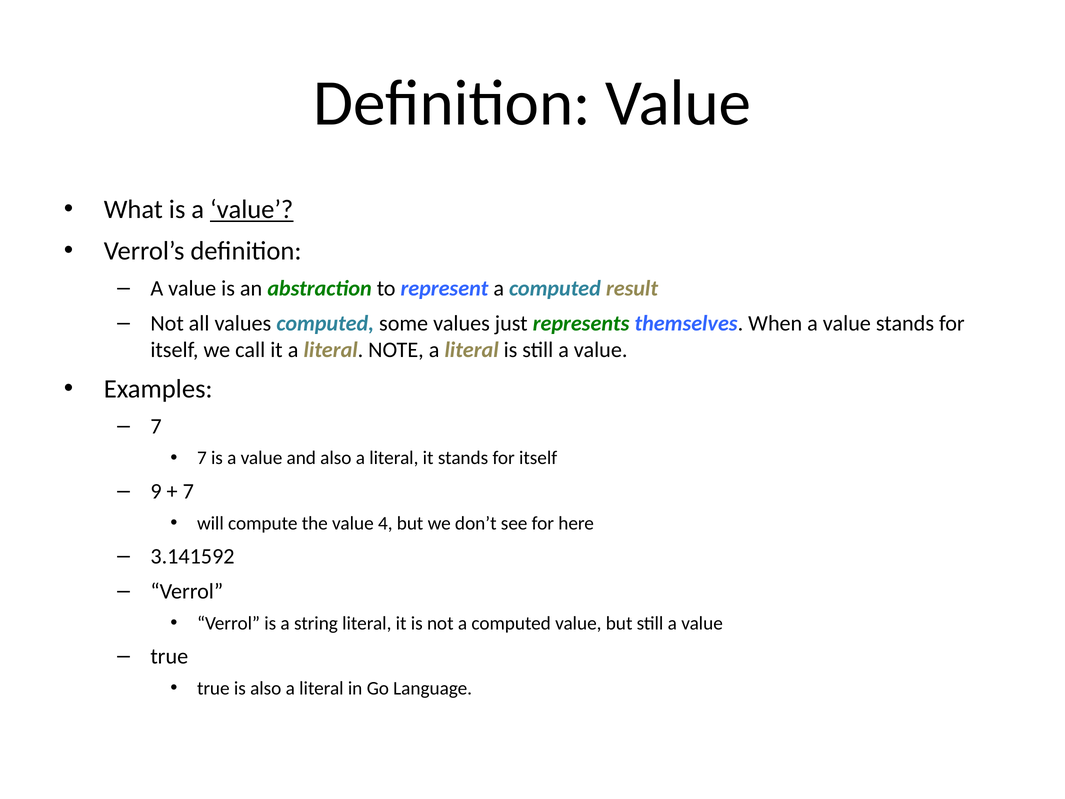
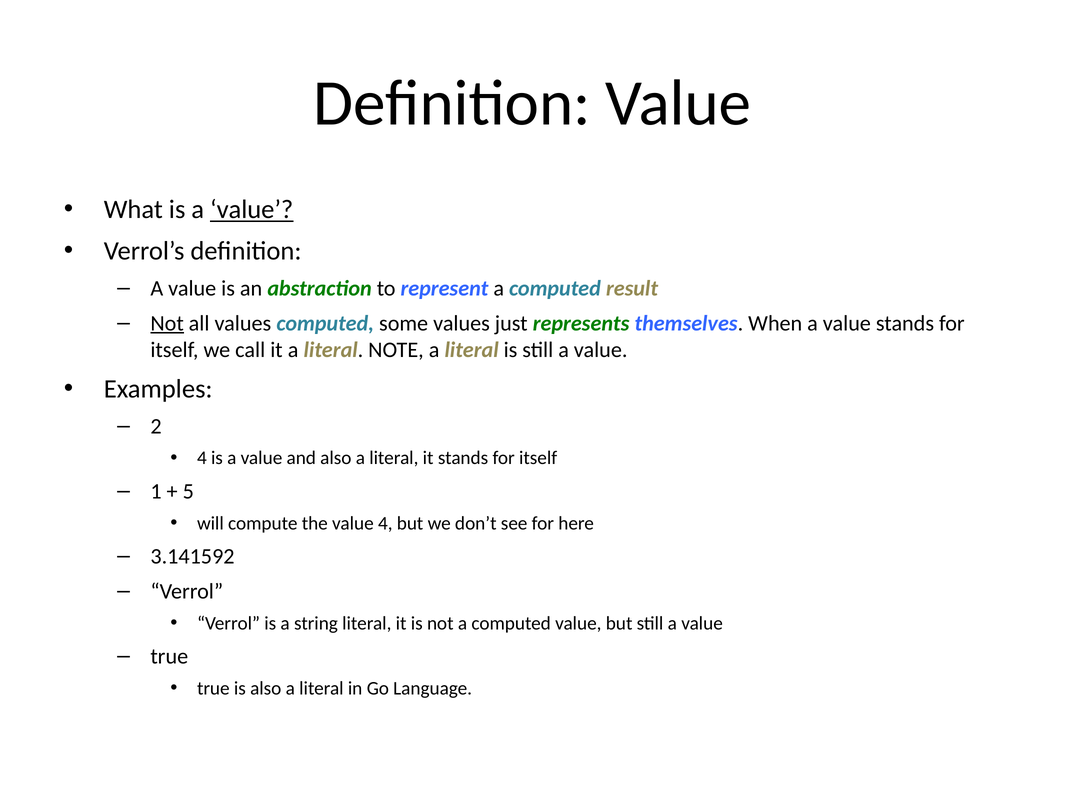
Not underline: none -> present (167, 323)
7: 7 -> 2 (156, 426)
7: 7 -> 4 (202, 458)
9: 9 -> 1 (156, 491)
7: 7 -> 5 (188, 491)
